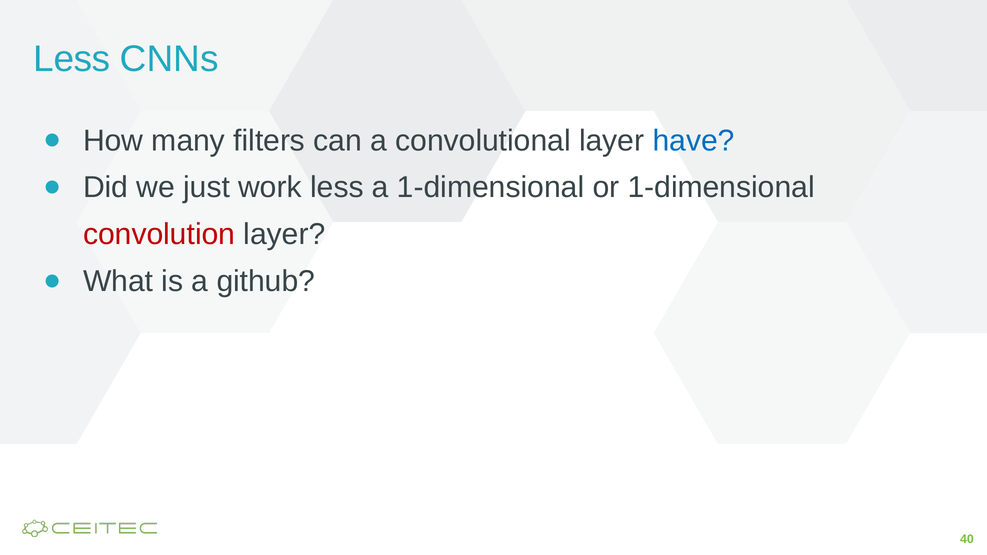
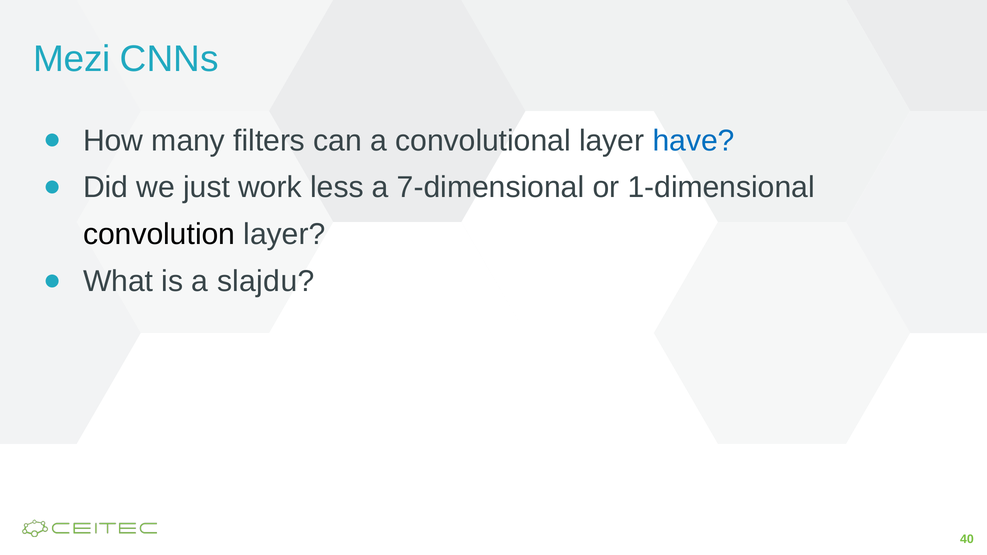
Less: Less -> Mezi (72, 59)
a 1-dimensional: 1-dimensional -> 7-dimensional (491, 188)
convolution colour: red -> black (159, 235)
github: github -> slajdu (266, 282)
